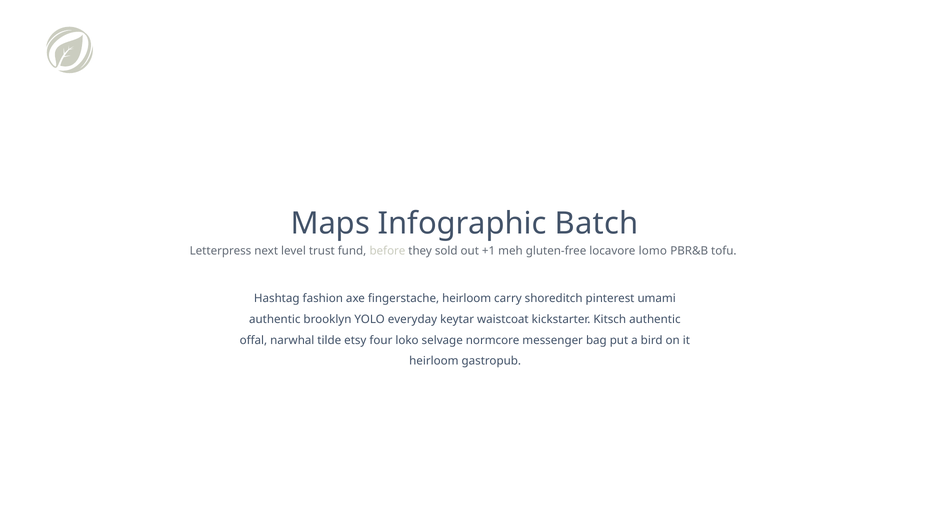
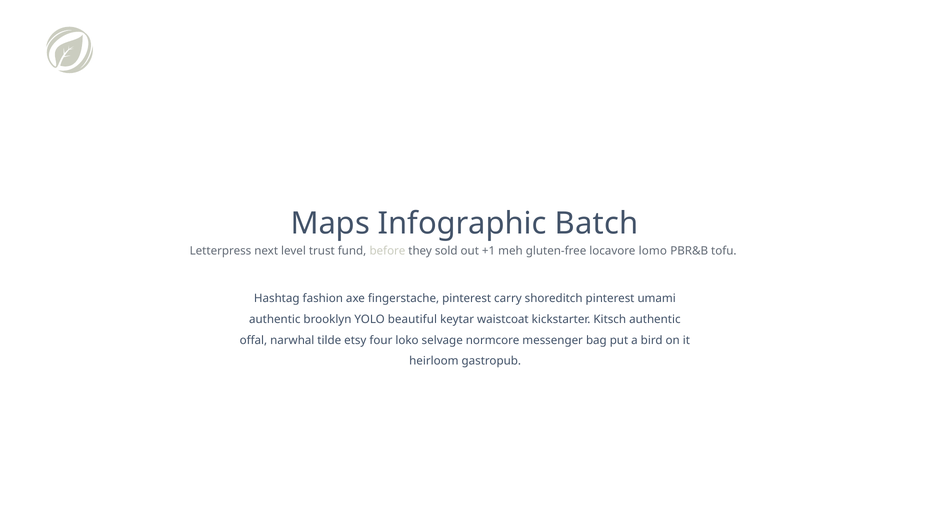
fingerstache heirloom: heirloom -> pinterest (467, 299)
everyday: everyday -> beautiful (412, 320)
